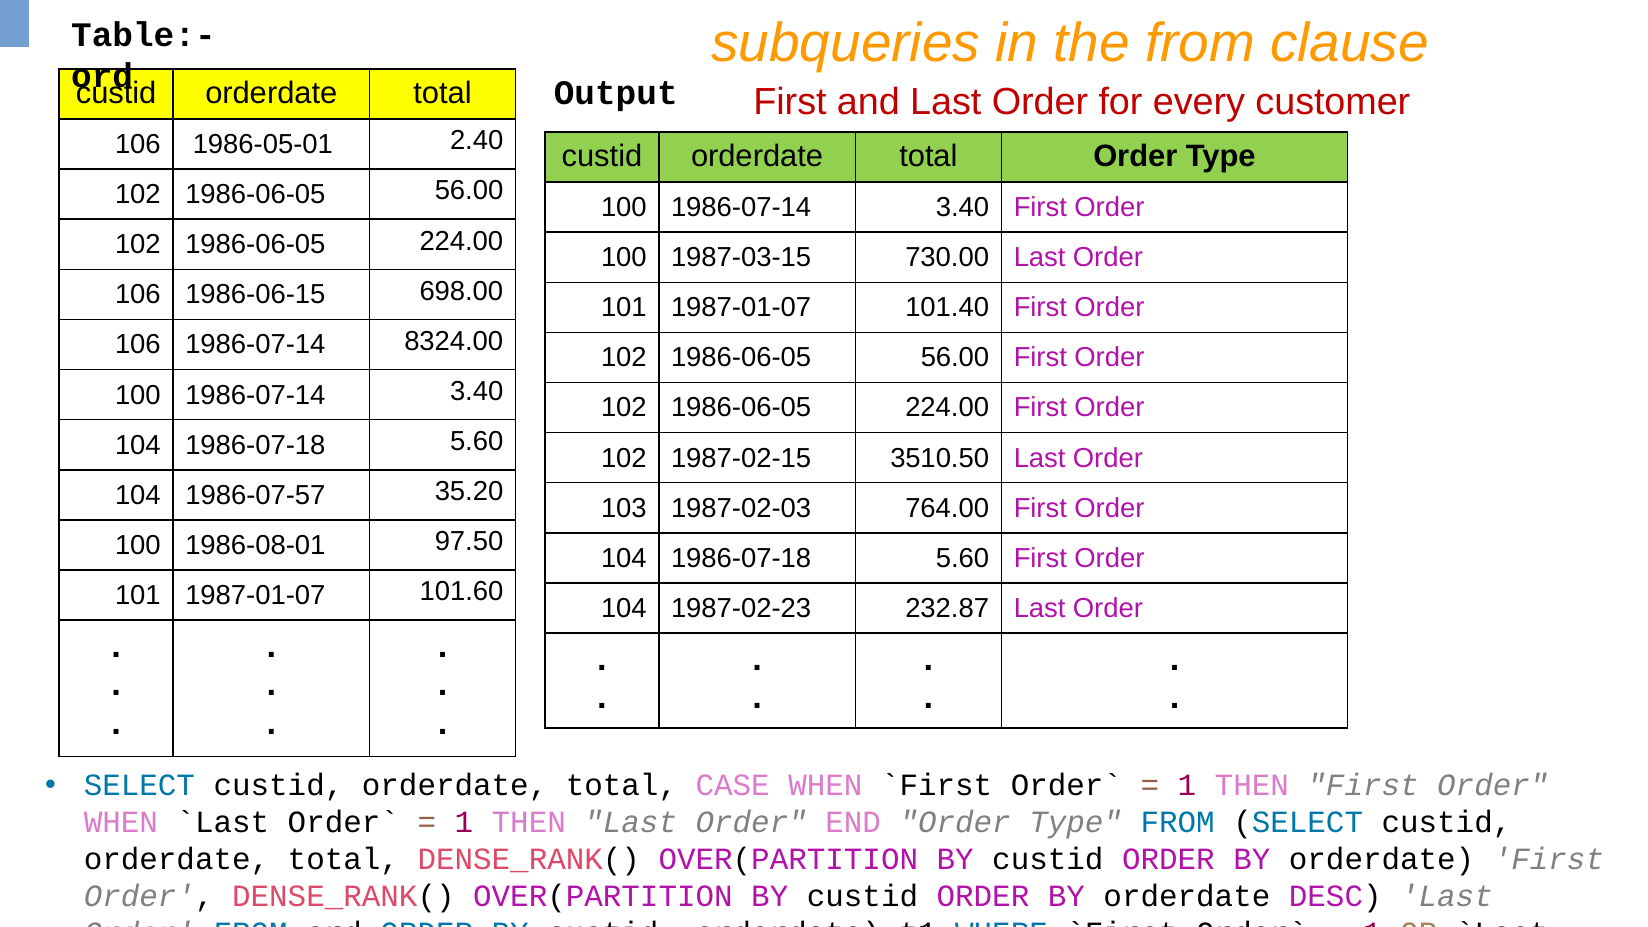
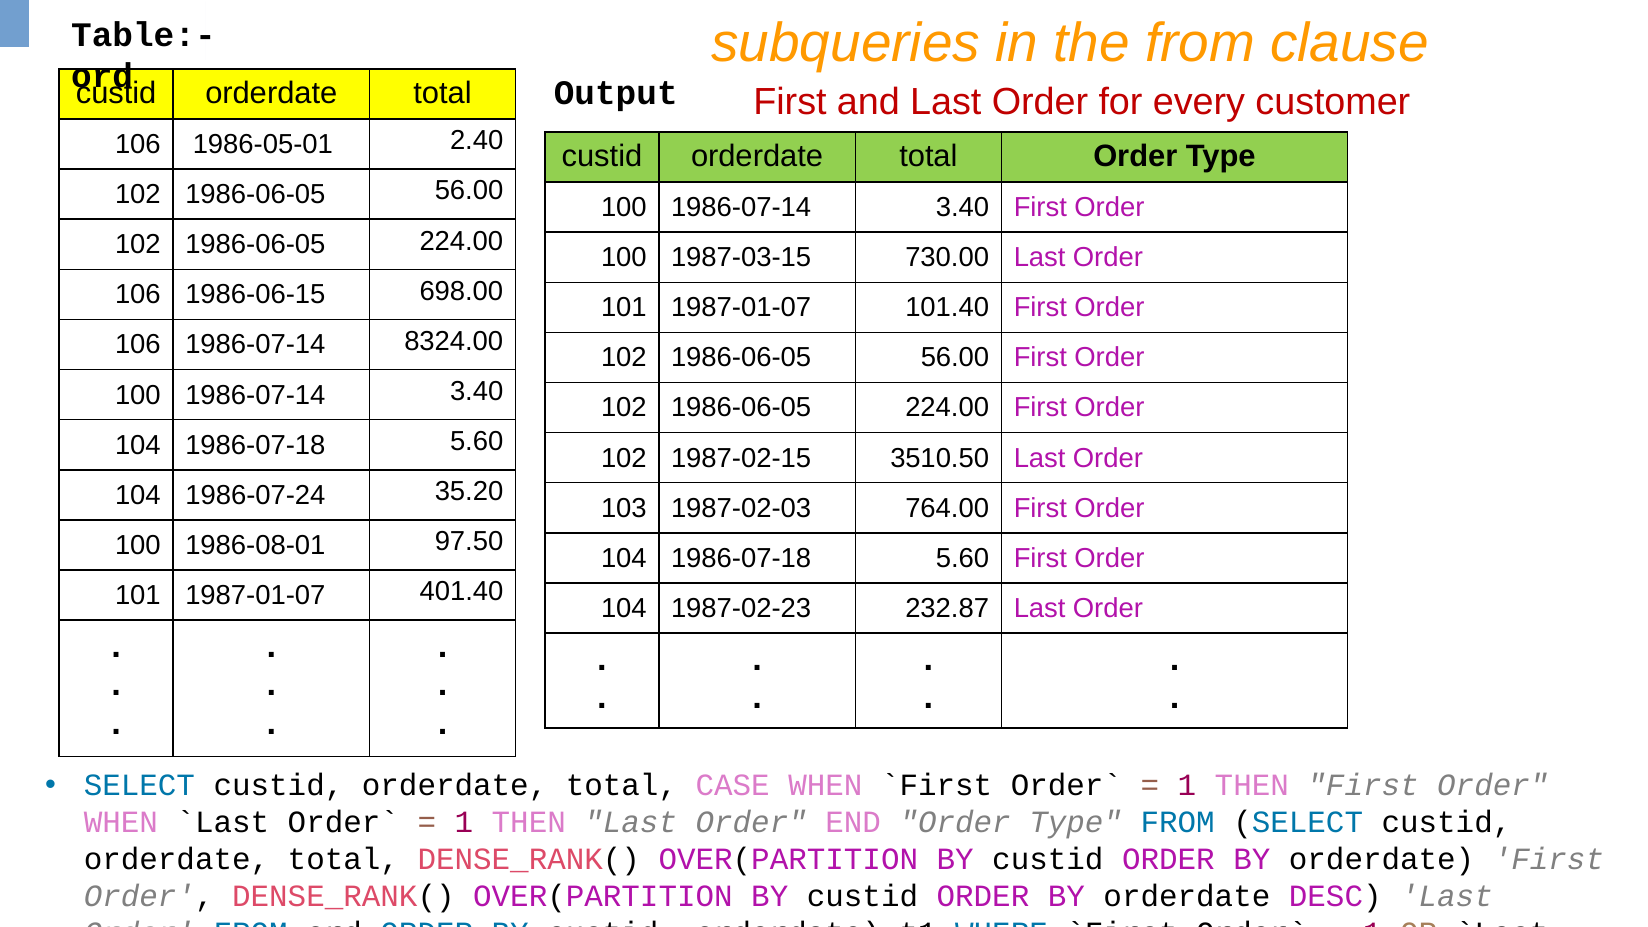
1986-07-57: 1986-07-57 -> 1986-07-24 (255, 495)
101.60: 101.60 -> 401.40 (461, 592)
